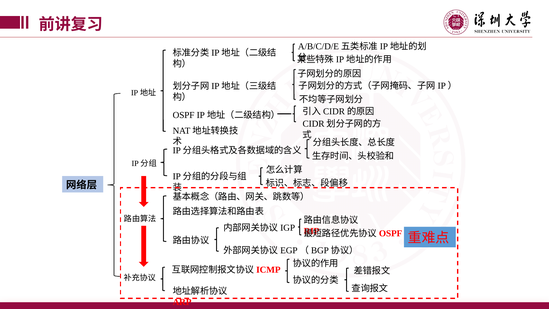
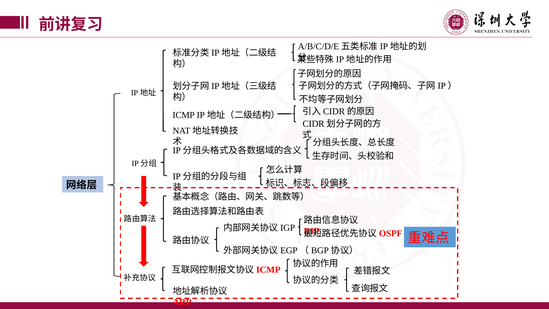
OSPF: OSPF -> ICMP (184, 115)
